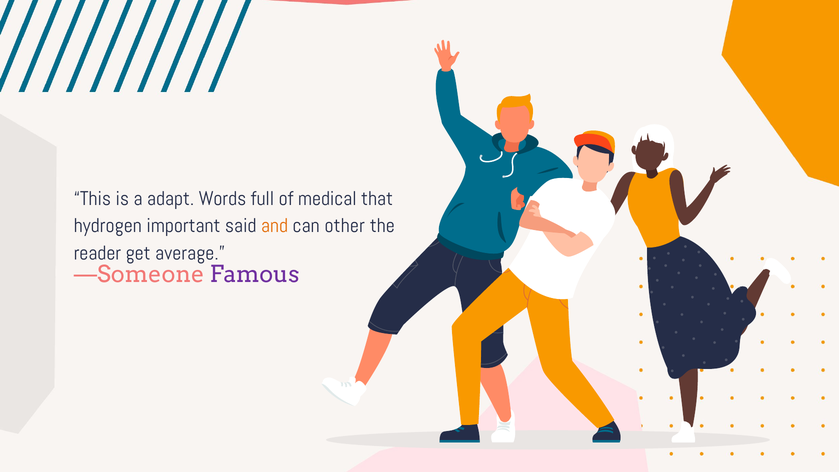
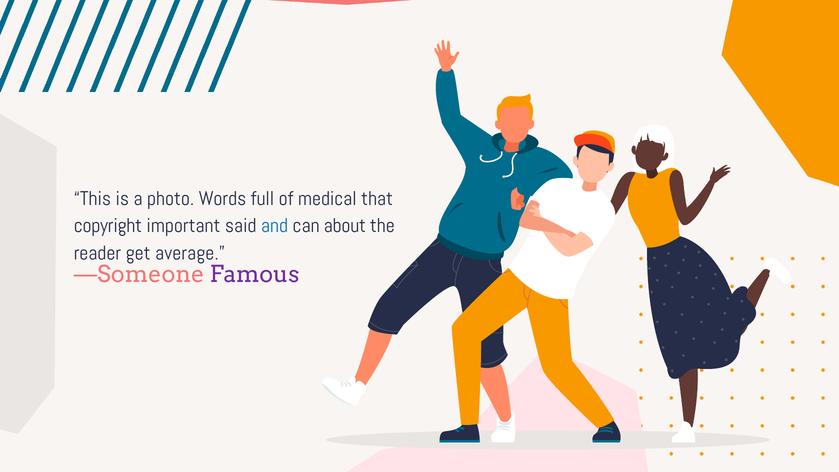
adapt: adapt -> photo (171, 199)
hydrogen: hydrogen -> copyright (108, 226)
and colour: orange -> blue (275, 226)
other: other -> about (345, 226)
